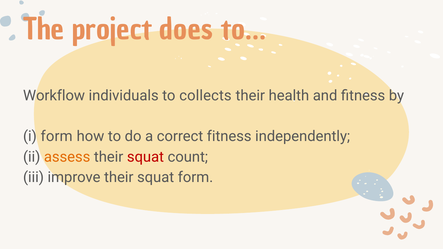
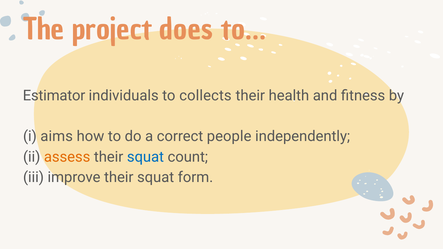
Workflow: Workflow -> Estimator (54, 96)
i form: form -> aims (57, 137)
correct fitness: fitness -> people (229, 137)
squat colour: red -> blue (145, 157)
